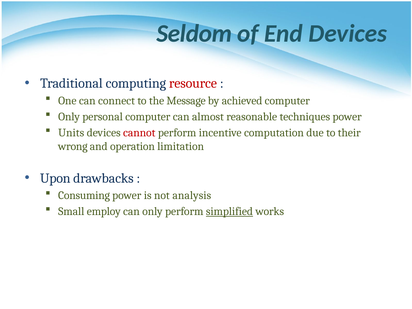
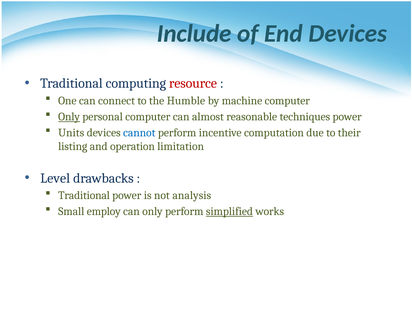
Seldom: Seldom -> Include (194, 34)
Message: Message -> Humble (186, 101)
achieved: achieved -> machine (242, 101)
Only underline: none -> present (69, 117)
cannot colour: red -> blue (139, 133)
wrong: wrong -> listing (73, 146)
Upon: Upon -> Level (55, 178)
Consuming: Consuming -> Traditional (84, 195)
